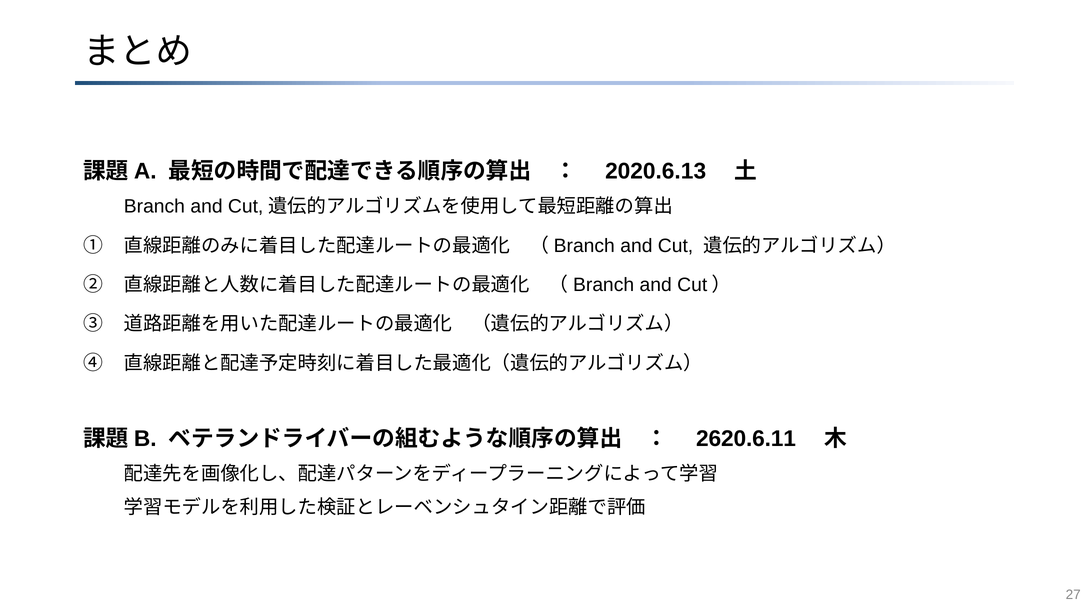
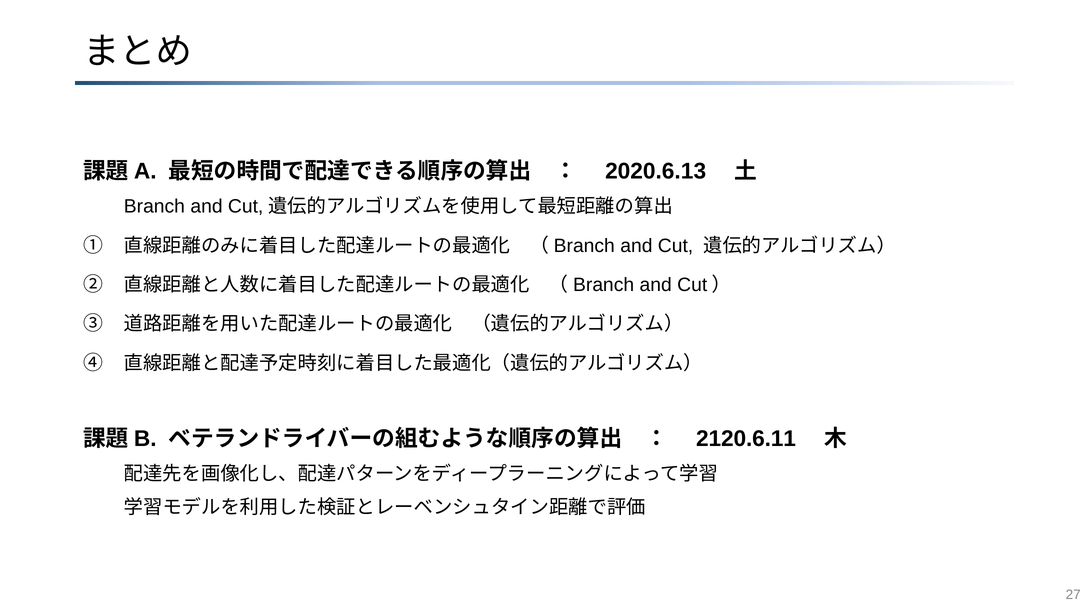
2620.6.11: 2620.6.11 -> 2120.6.11 (746, 439)
